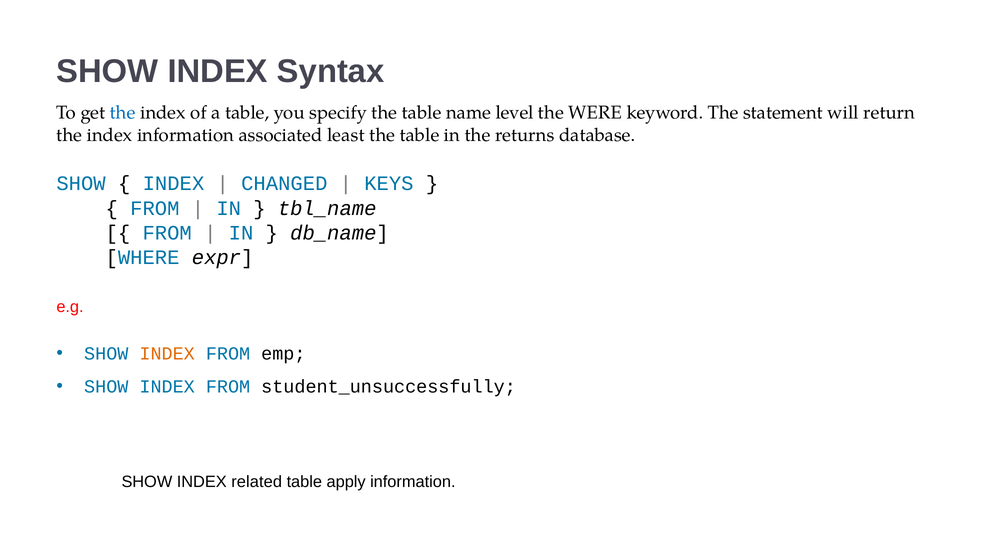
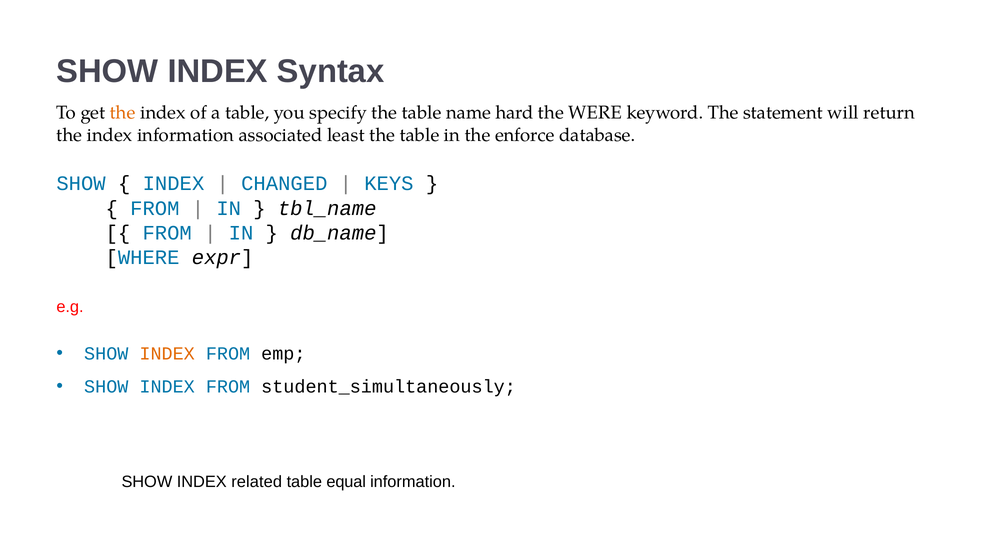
the colour: blue -> orange (123, 113)
level: level -> hard (515, 113)
returns: returns -> enforce (525, 135)
student_unsuccessfully: student_unsuccessfully -> student_simultaneously (389, 386)
apply: apply -> equal (346, 481)
